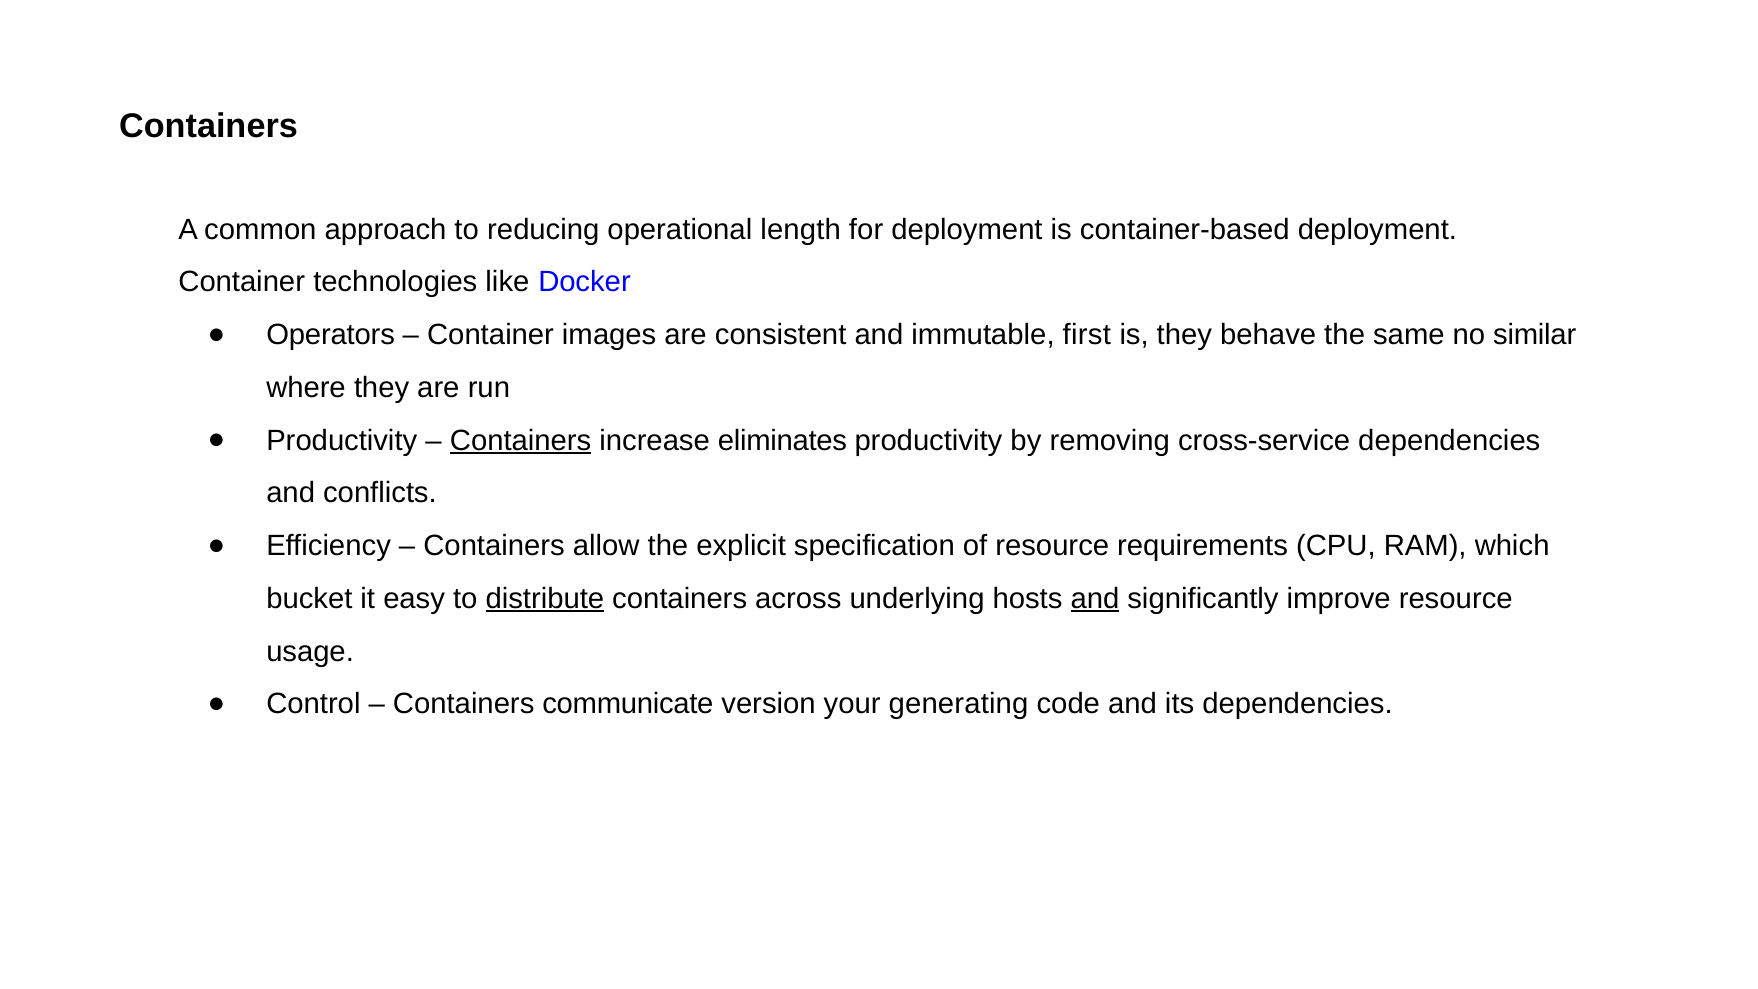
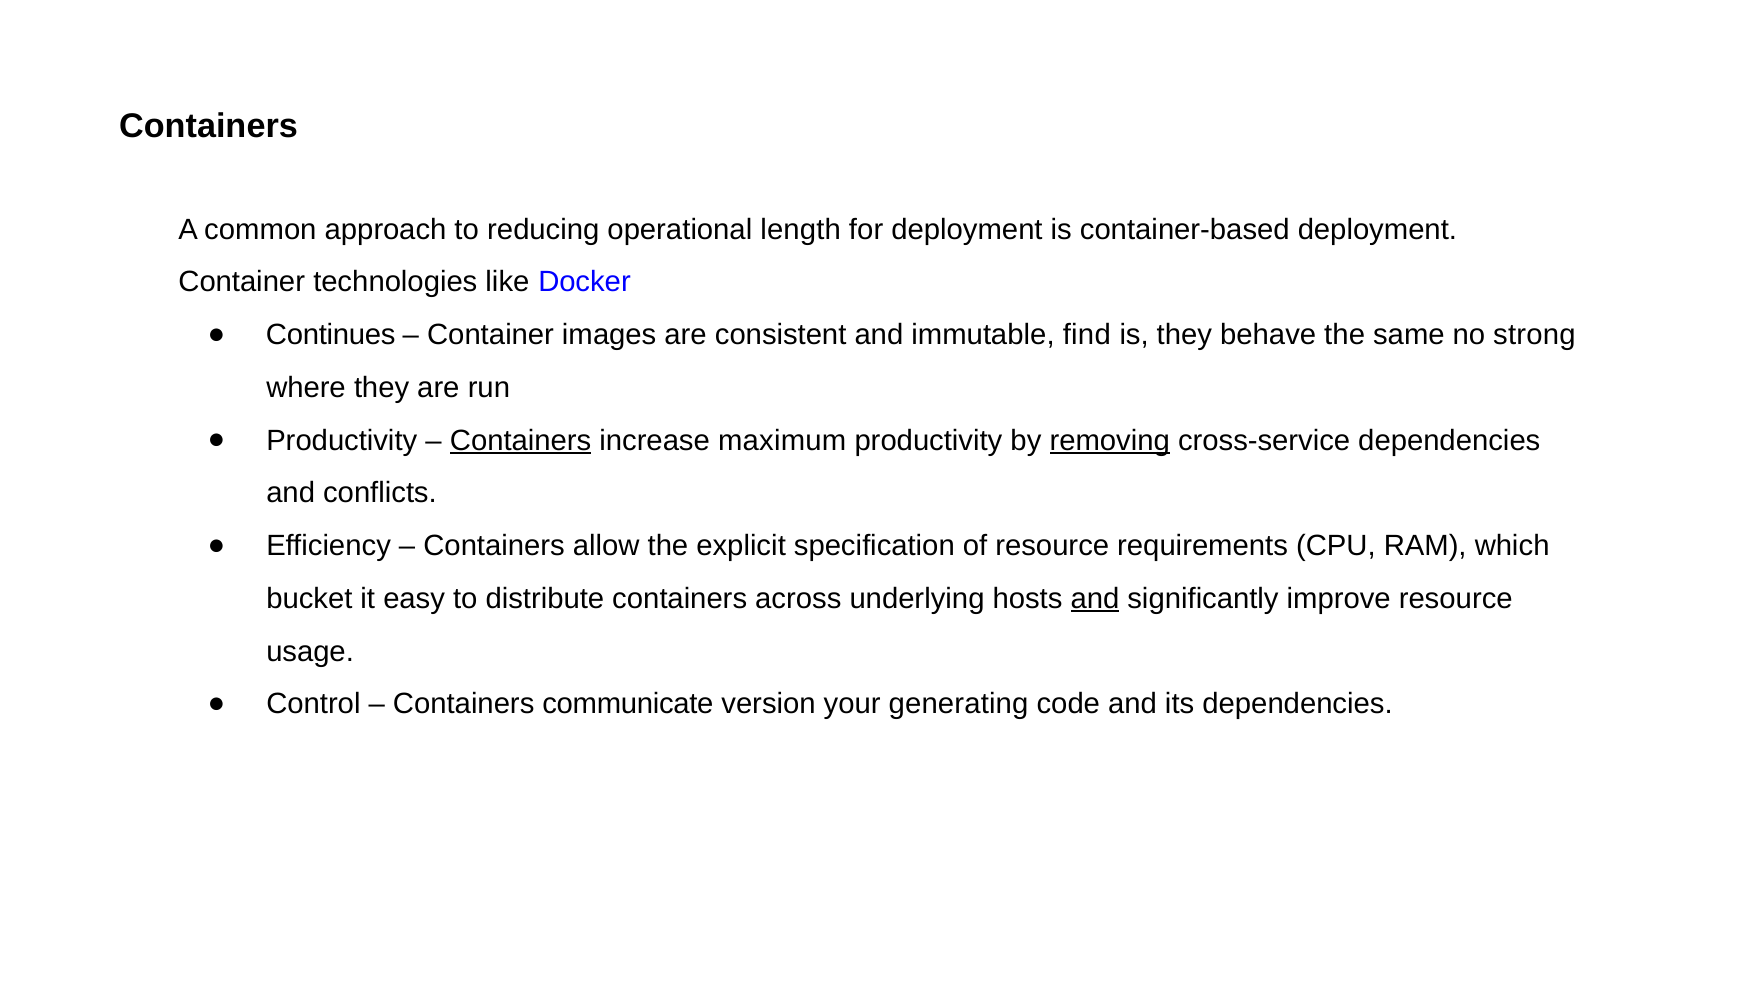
Operators: Operators -> Continues (331, 335)
first: first -> find (1087, 335)
similar: similar -> strong (1534, 335)
eliminates: eliminates -> maximum (782, 440)
removing underline: none -> present (1110, 440)
distribute underline: present -> none (545, 599)
